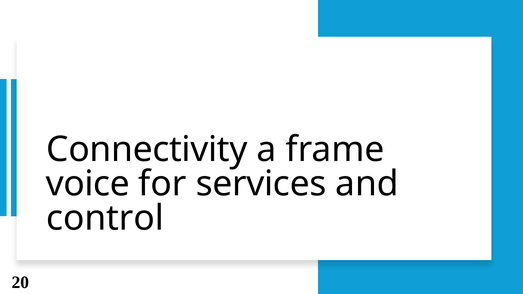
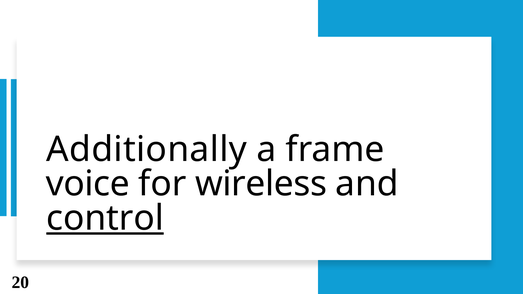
Connectivity: Connectivity -> Additionally (147, 150)
services: services -> wireless (261, 184)
control underline: none -> present (105, 218)
